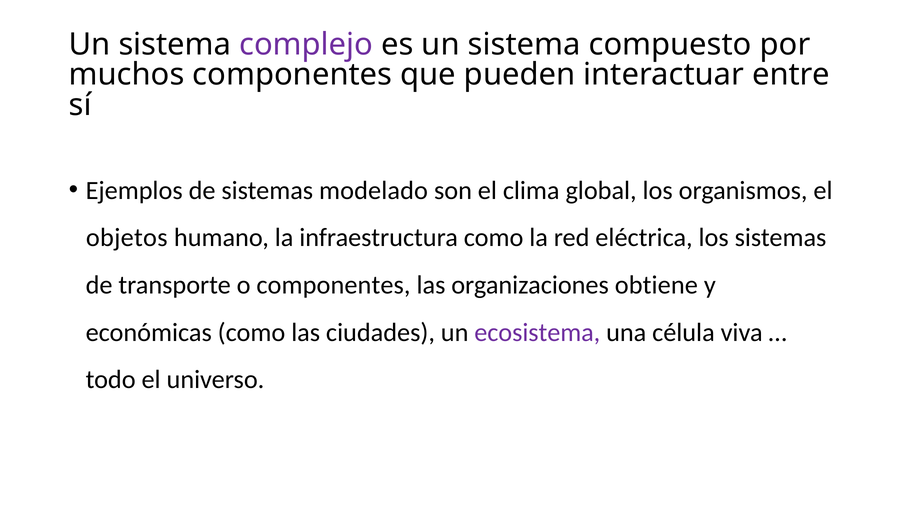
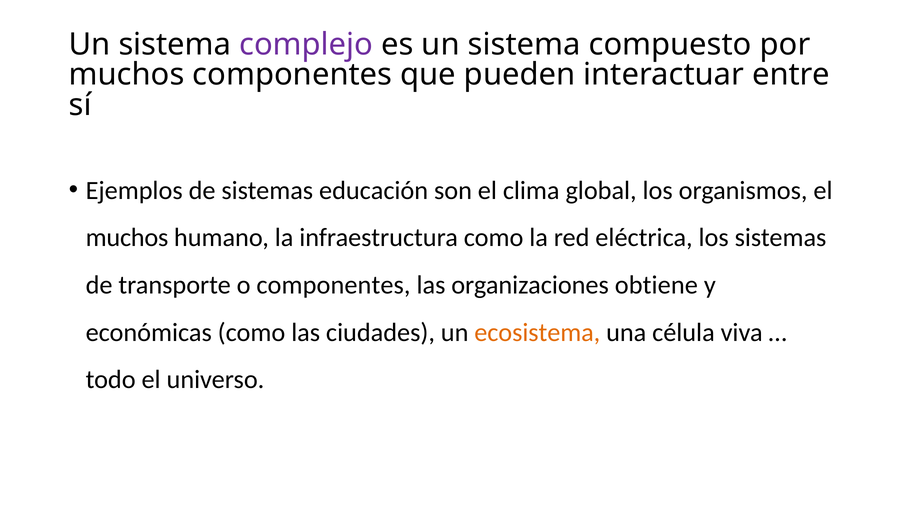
modelado: modelado -> educación (374, 190)
objetos: objetos -> muchos (127, 238)
ecosistema colour: purple -> orange (537, 333)
